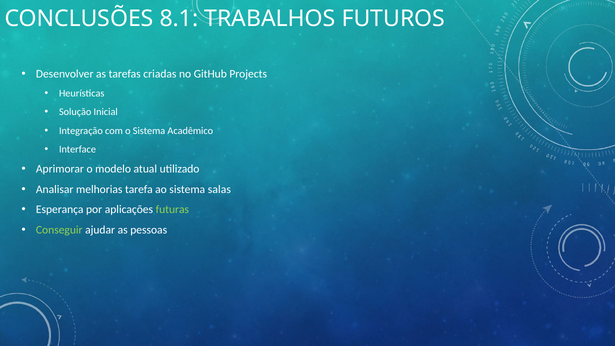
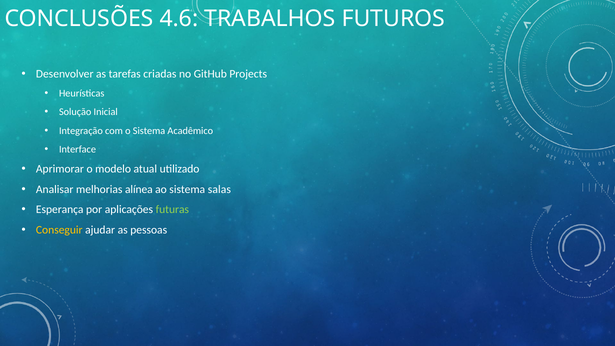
8.1: 8.1 -> 4.6 (179, 19)
tarefa: tarefa -> alínea (139, 189)
Conseguir colour: light green -> yellow (59, 230)
